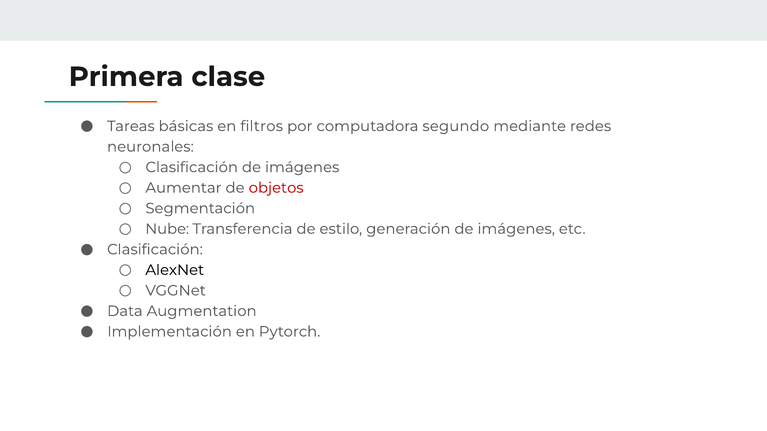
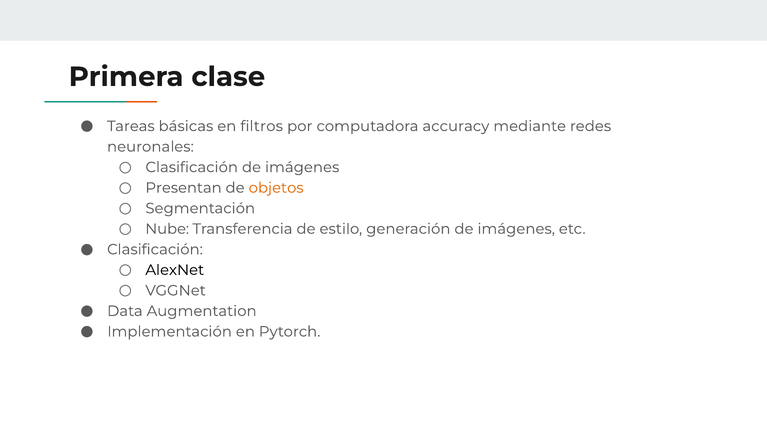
segundo: segundo -> accuracy (456, 126)
Aumentar: Aumentar -> Presentan (184, 188)
objetos colour: red -> orange (276, 188)
